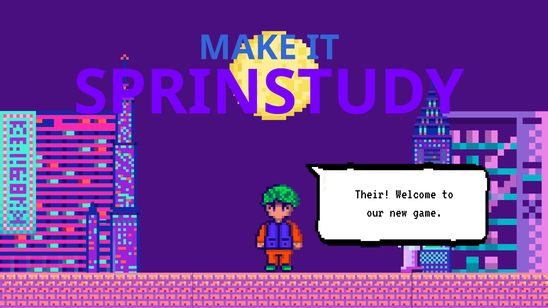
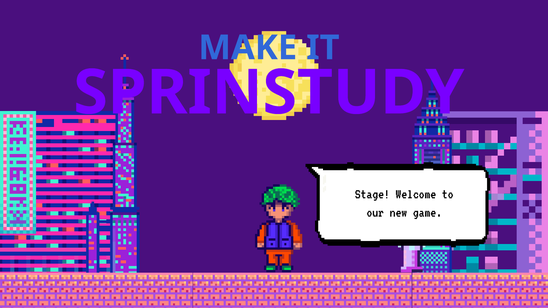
Their: Their -> Stage (372, 194)
